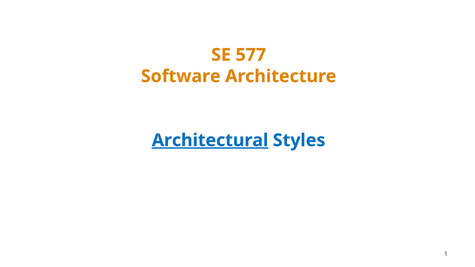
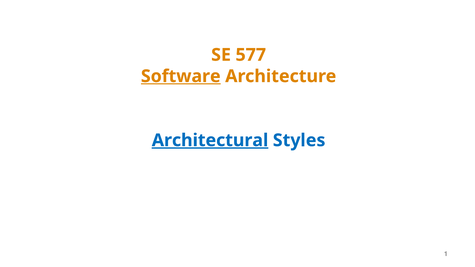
Software underline: none -> present (181, 76)
